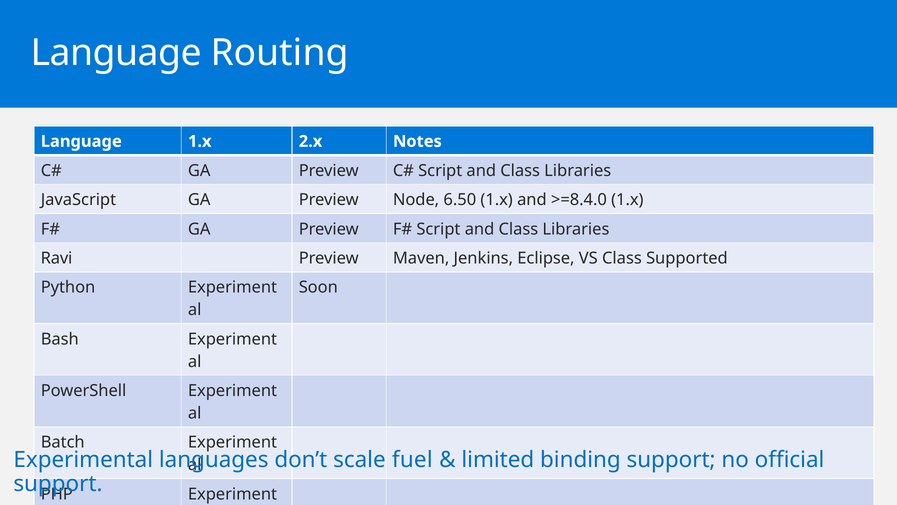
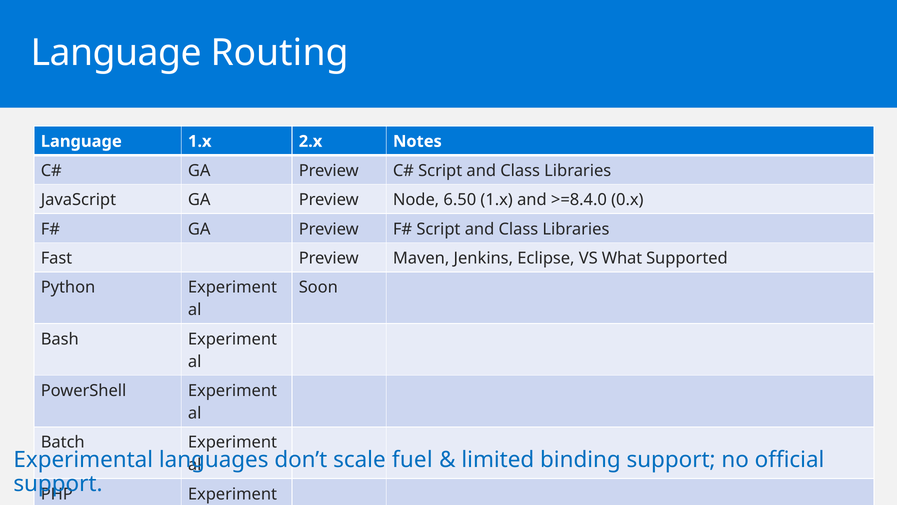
>=8.4.0 1.x: 1.x -> 0.x (627, 200)
Ravi: Ravi -> Fast (56, 258)
VS Class: Class -> What (622, 258)
